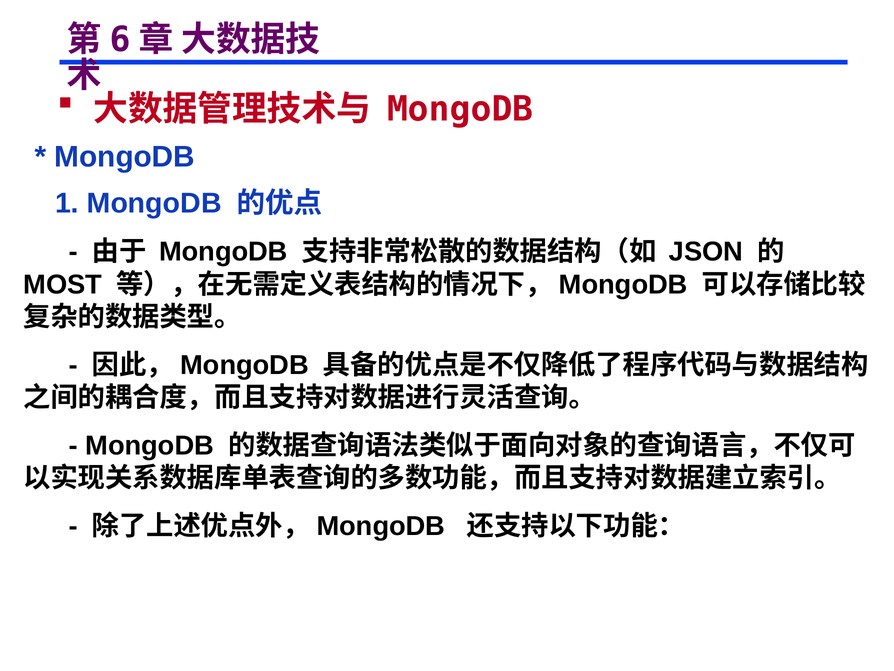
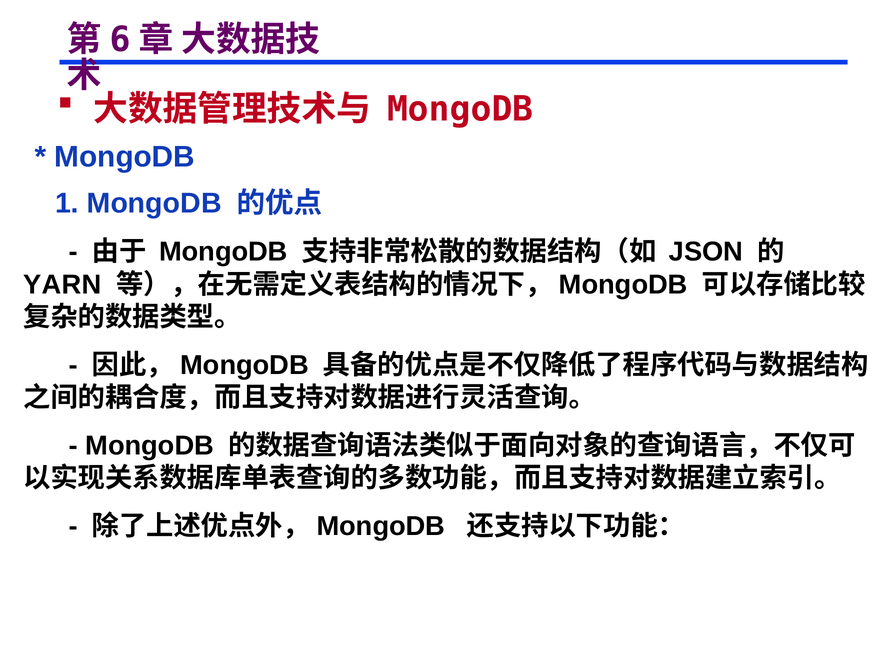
MOST: MOST -> YARN (63, 284)
